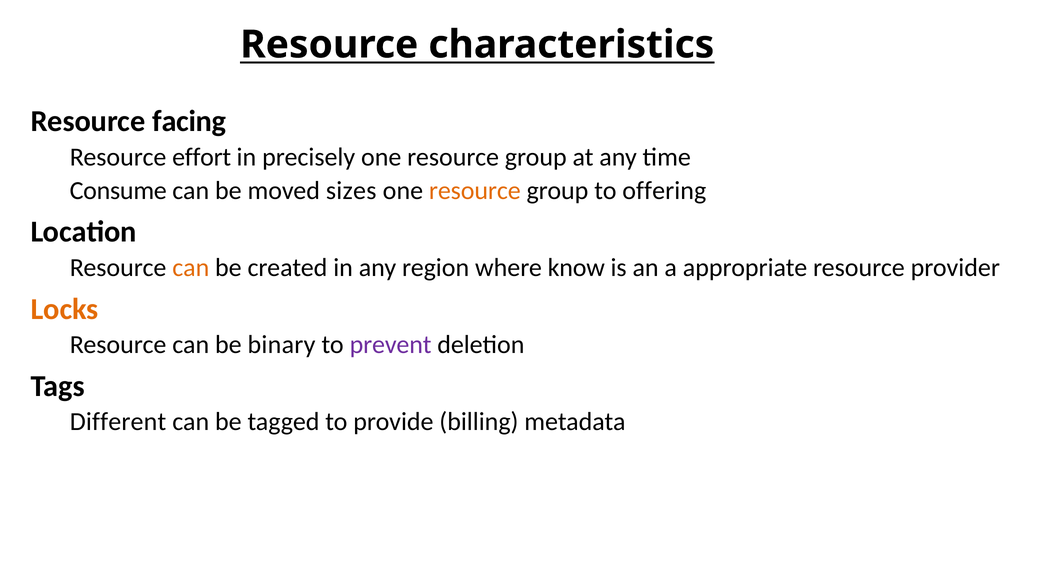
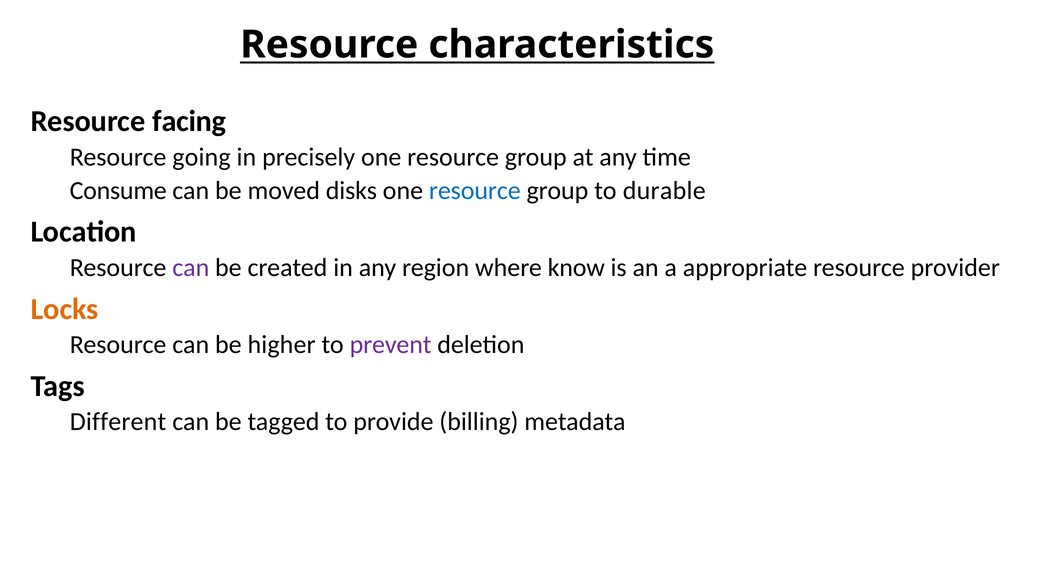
effort: effort -> going (201, 157)
sizes: sizes -> disks (351, 191)
resource colour: orange -> blue (475, 191)
offering: offering -> durable (664, 191)
can colour: orange -> purple (191, 268)
binary: binary -> higher (282, 345)
